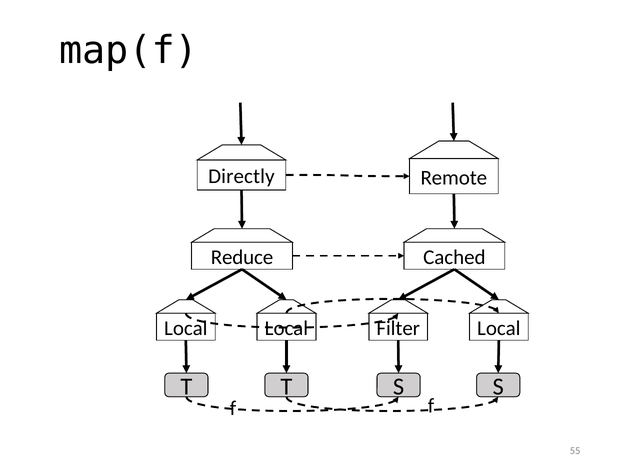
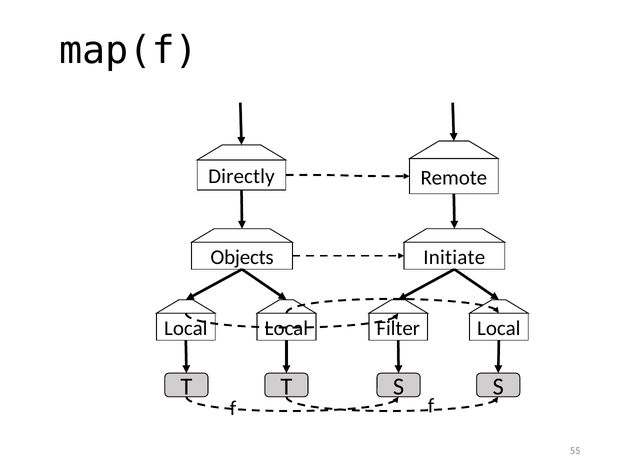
Reduce: Reduce -> Objects (242, 257)
Cached: Cached -> Initiate (454, 257)
